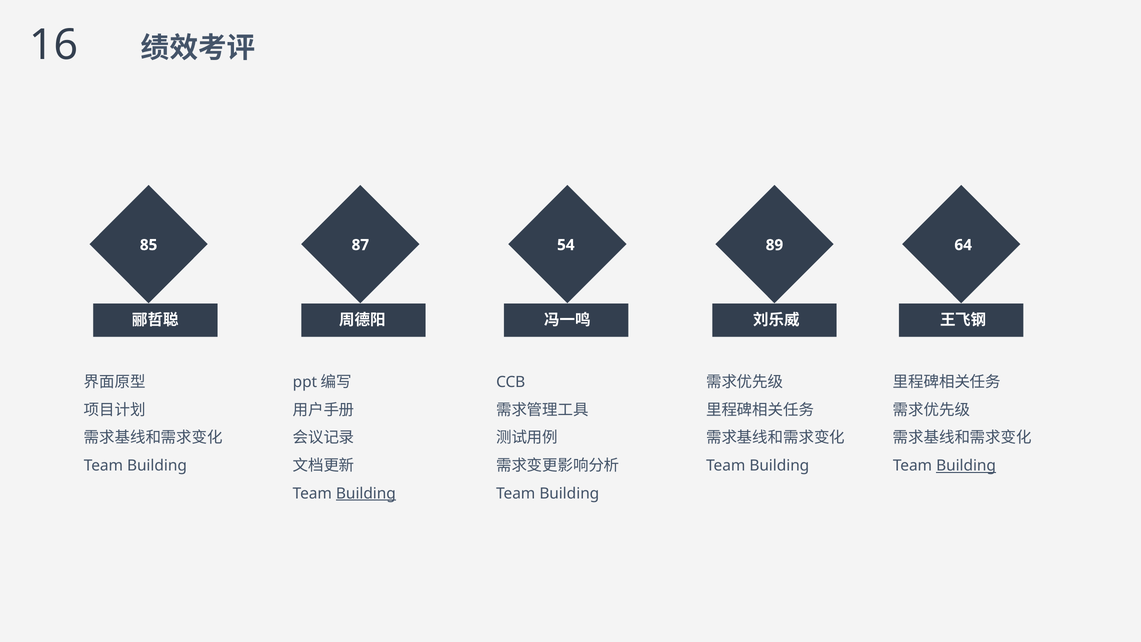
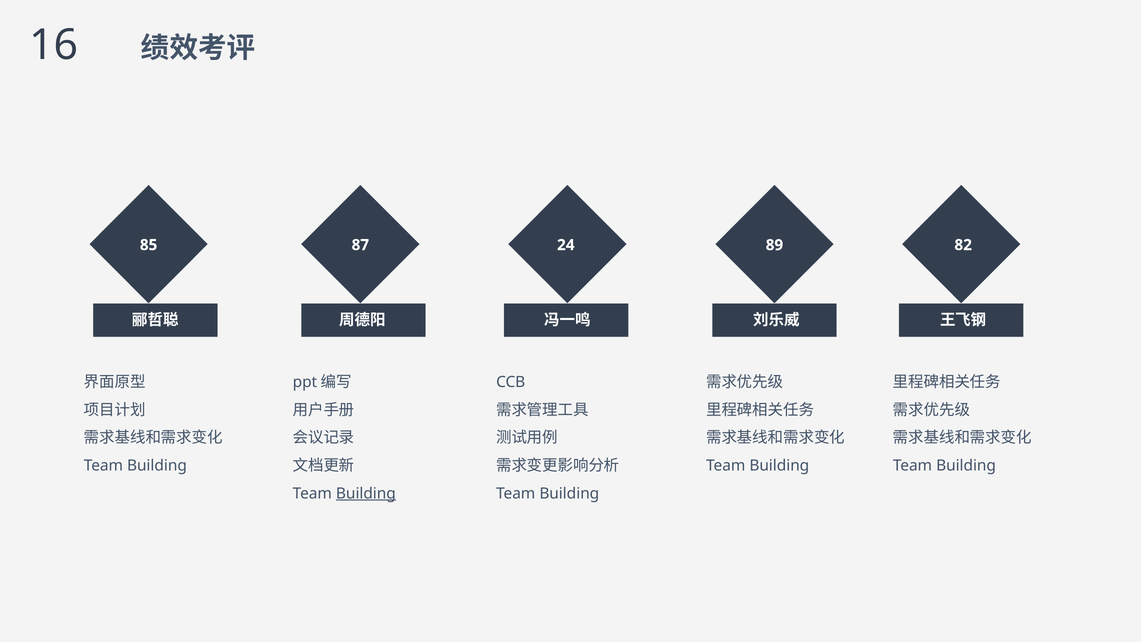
54: 54 -> 24 (566, 245)
64: 64 -> 82 (963, 245)
Building underline: present -> none (966, 466)
